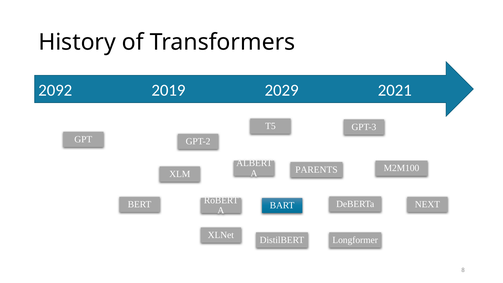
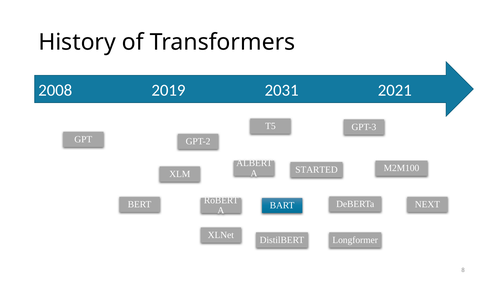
2092: 2092 -> 2008 (55, 90)
2029: 2029 -> 2031 (282, 90)
PARENTS: PARENTS -> STARTED (316, 170)
